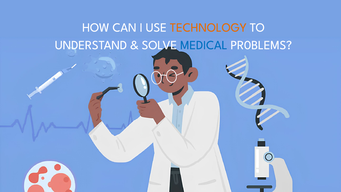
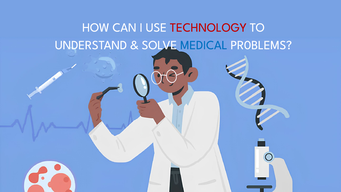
TECHNOLOGY colour: orange -> red (208, 27)
